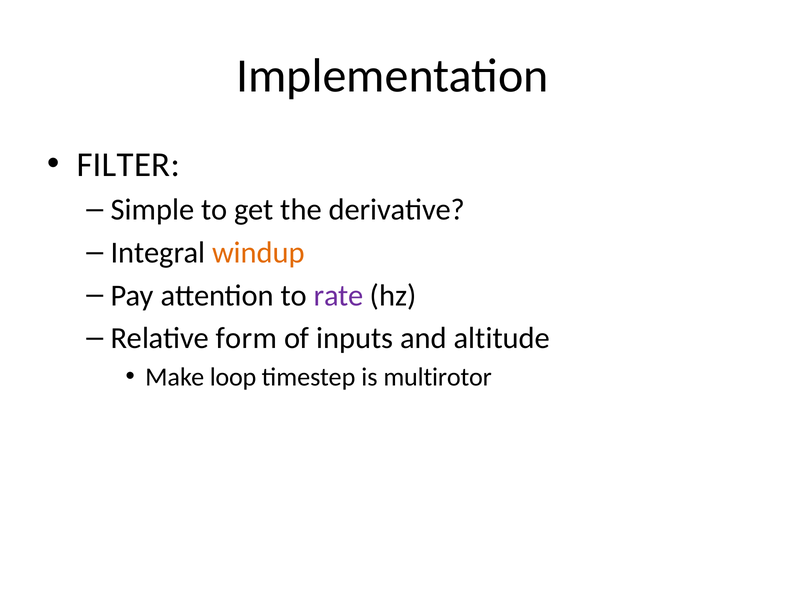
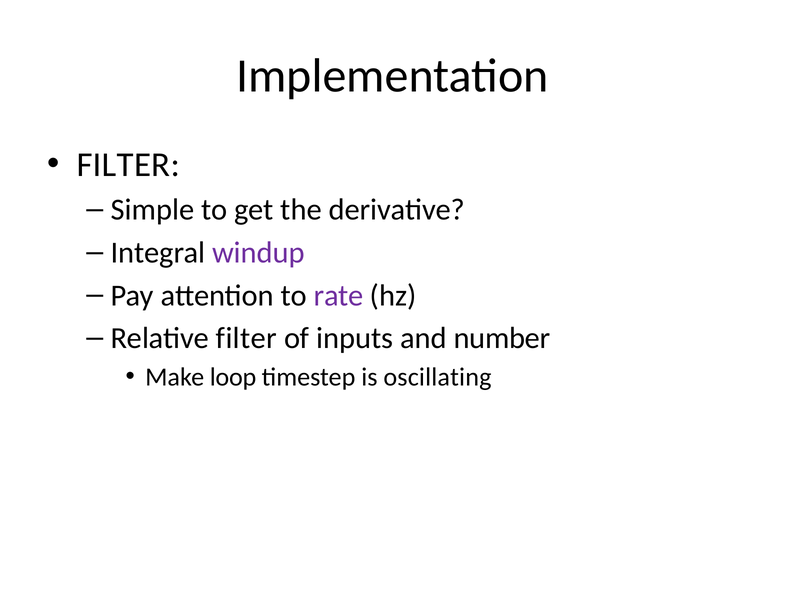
windup colour: orange -> purple (259, 253)
Relative form: form -> filter (246, 338)
altitude: altitude -> number (502, 338)
multirotor: multirotor -> oscillating (437, 377)
